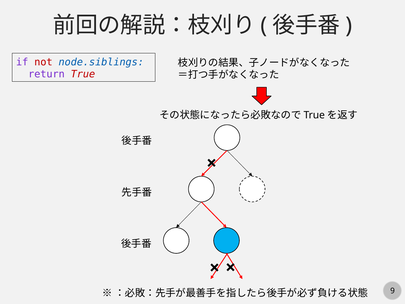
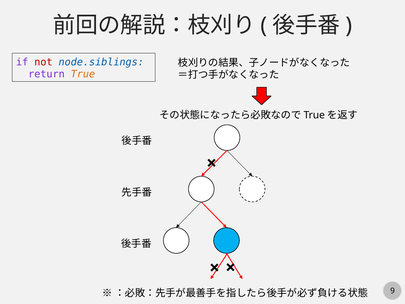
True colour: red -> orange (83, 74)
